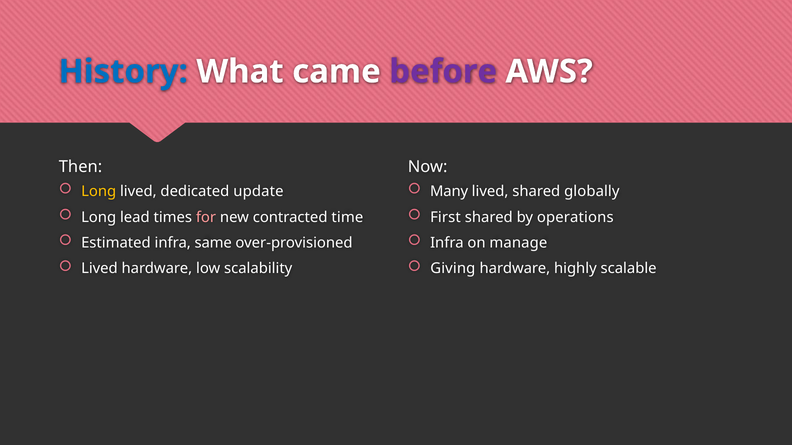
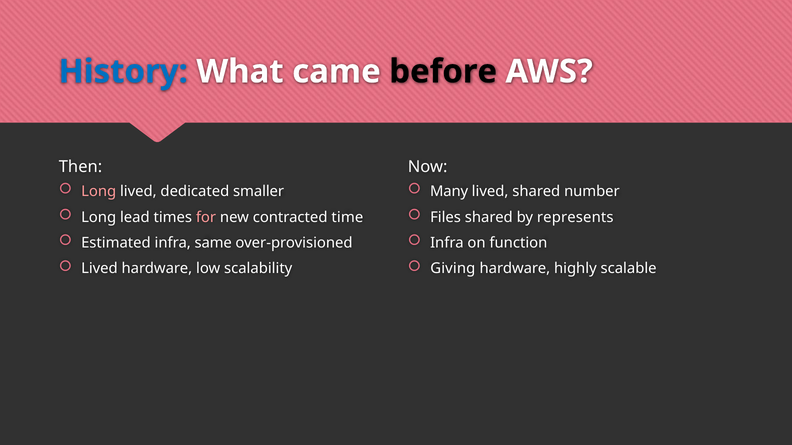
before colour: purple -> black (443, 72)
Long colour: yellow -> pink (99, 192)
update: update -> smaller (259, 192)
globally: globally -> number (592, 192)
First: First -> Files (446, 217)
operations: operations -> represents (575, 217)
manage: manage -> function (518, 243)
